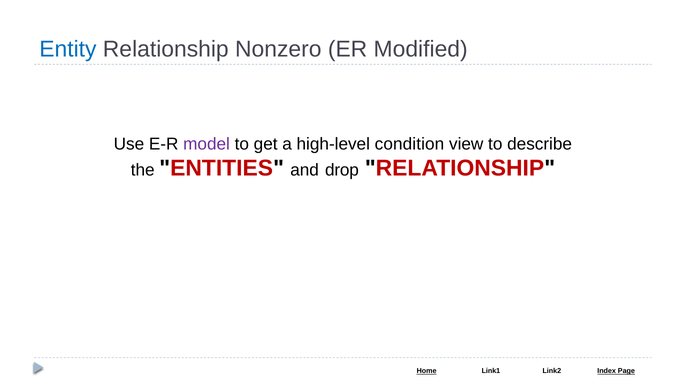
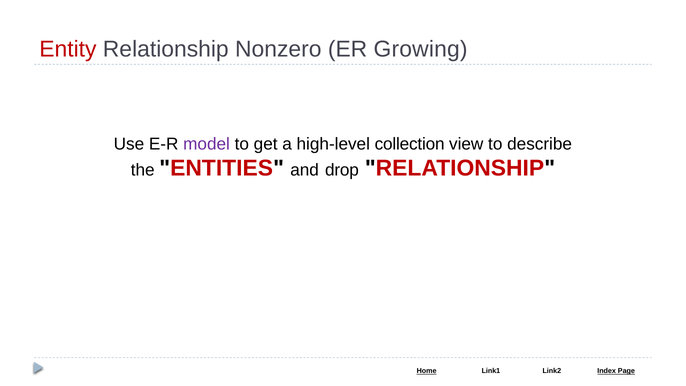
Entity colour: blue -> red (68, 49)
Modified: Modified -> Growing (421, 49)
condition: condition -> collection (410, 144)
